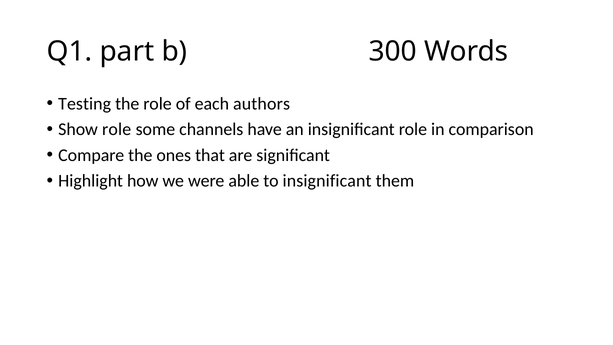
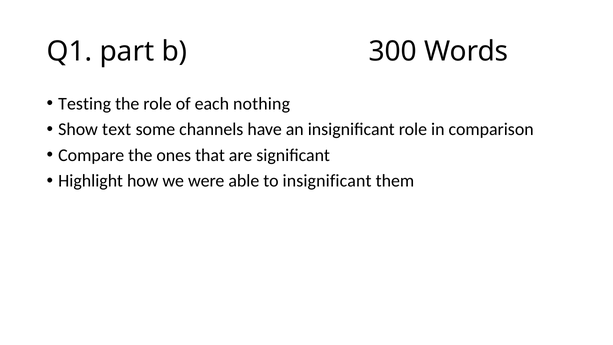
authors: authors -> nothing (262, 104)
Show role: role -> text (117, 129)
